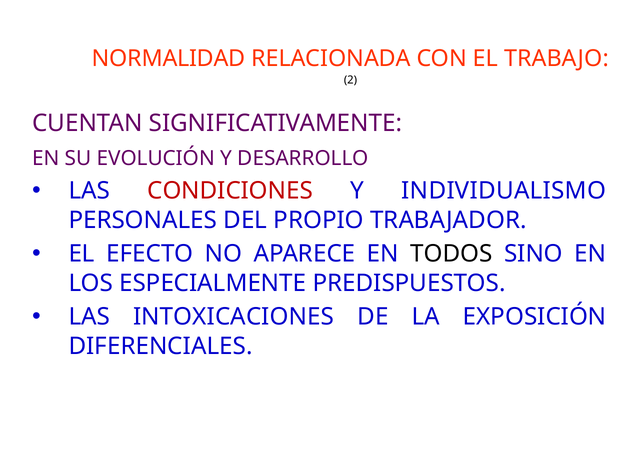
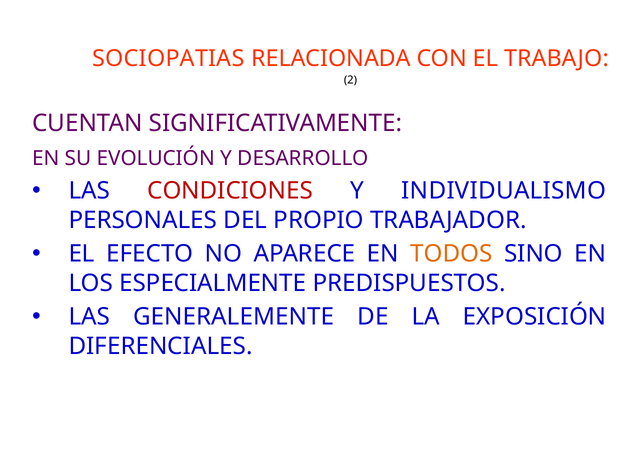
NORMALIDAD: NORMALIDAD -> SOCIOPATIAS (168, 59)
TODOS colour: black -> orange (451, 254)
INTOXICACIONES: INTOXICACIONES -> GENERALEMENTE (234, 317)
